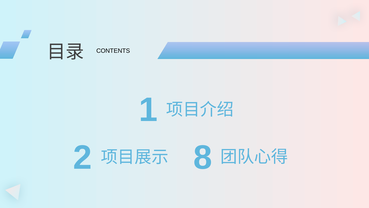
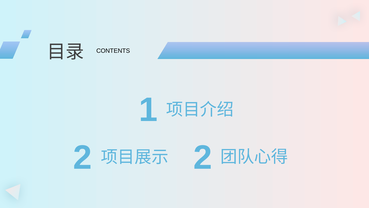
8: 8 -> 2 (203, 157)
